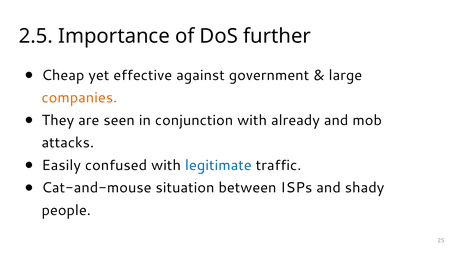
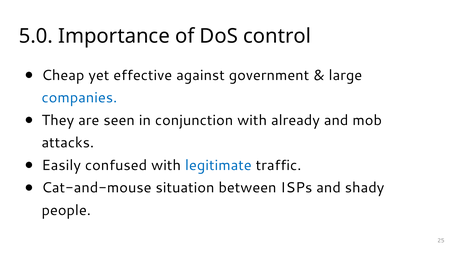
2.5: 2.5 -> 5.0 (36, 36)
further: further -> control (277, 36)
companies colour: orange -> blue (79, 98)
